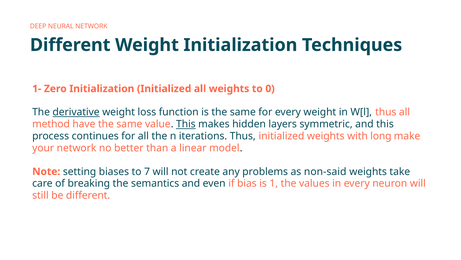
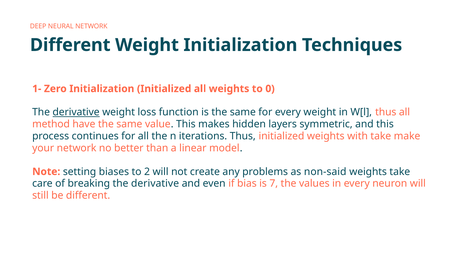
This underline: present -> none (186, 124)
with long: long -> take (381, 136)
7: 7 -> 2 (147, 171)
breaking the semantics: semantics -> derivative (155, 183)
1: 1 -> 7 (274, 183)
